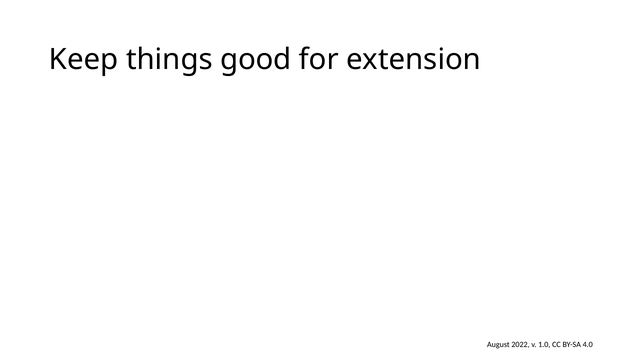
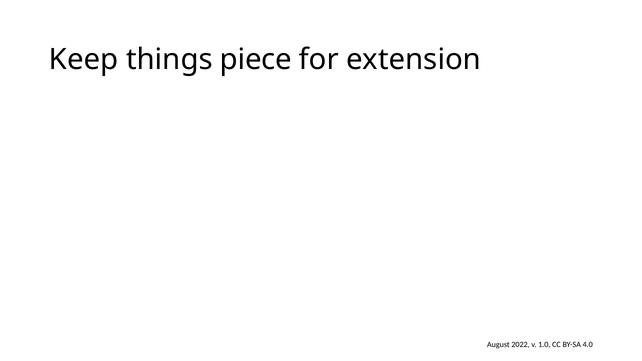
good: good -> piece (256, 60)
